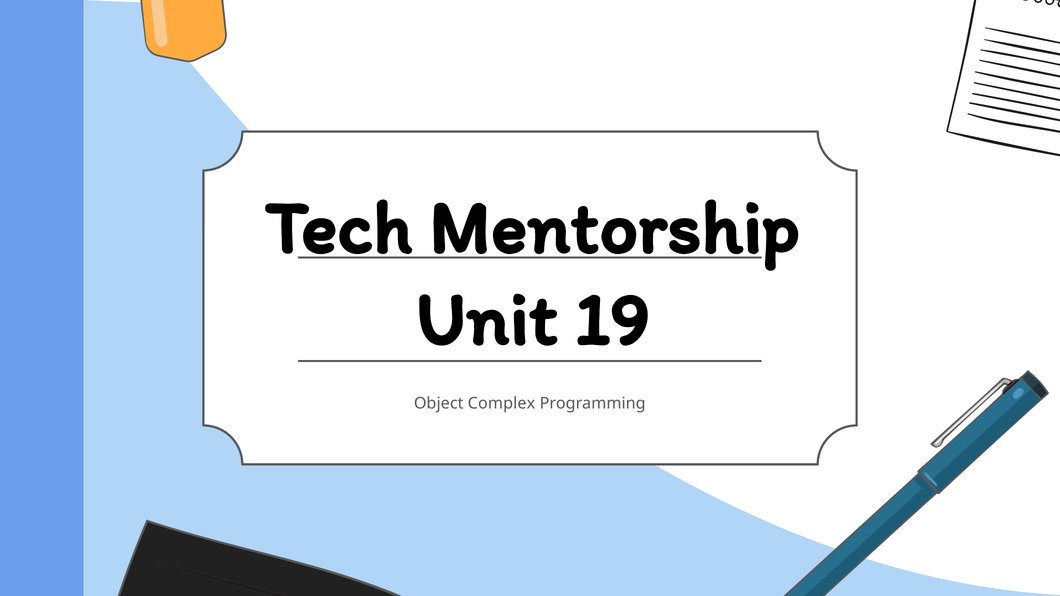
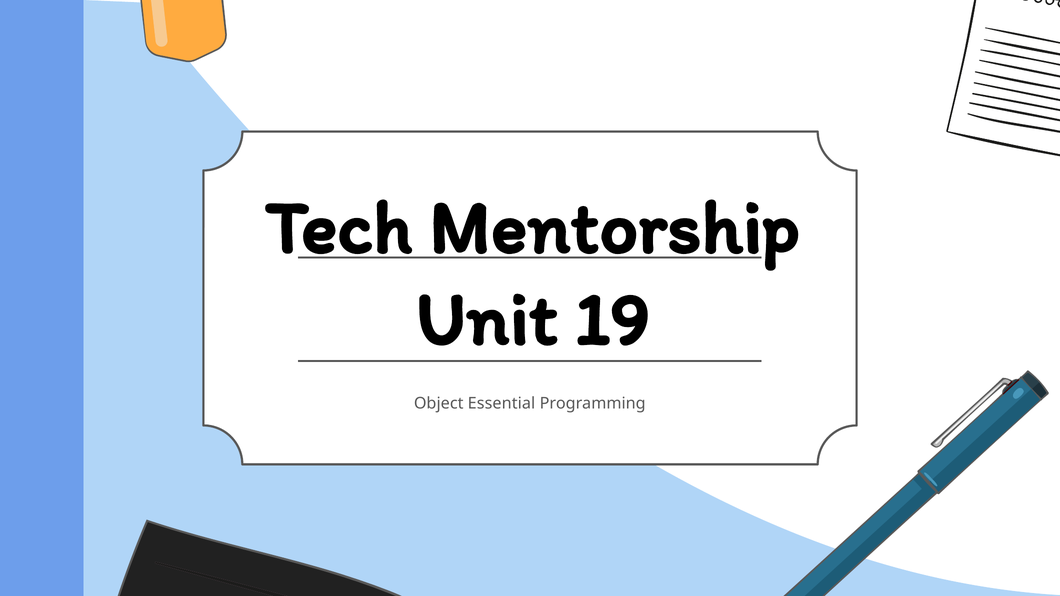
Complex: Complex -> Essential (501, 404)
